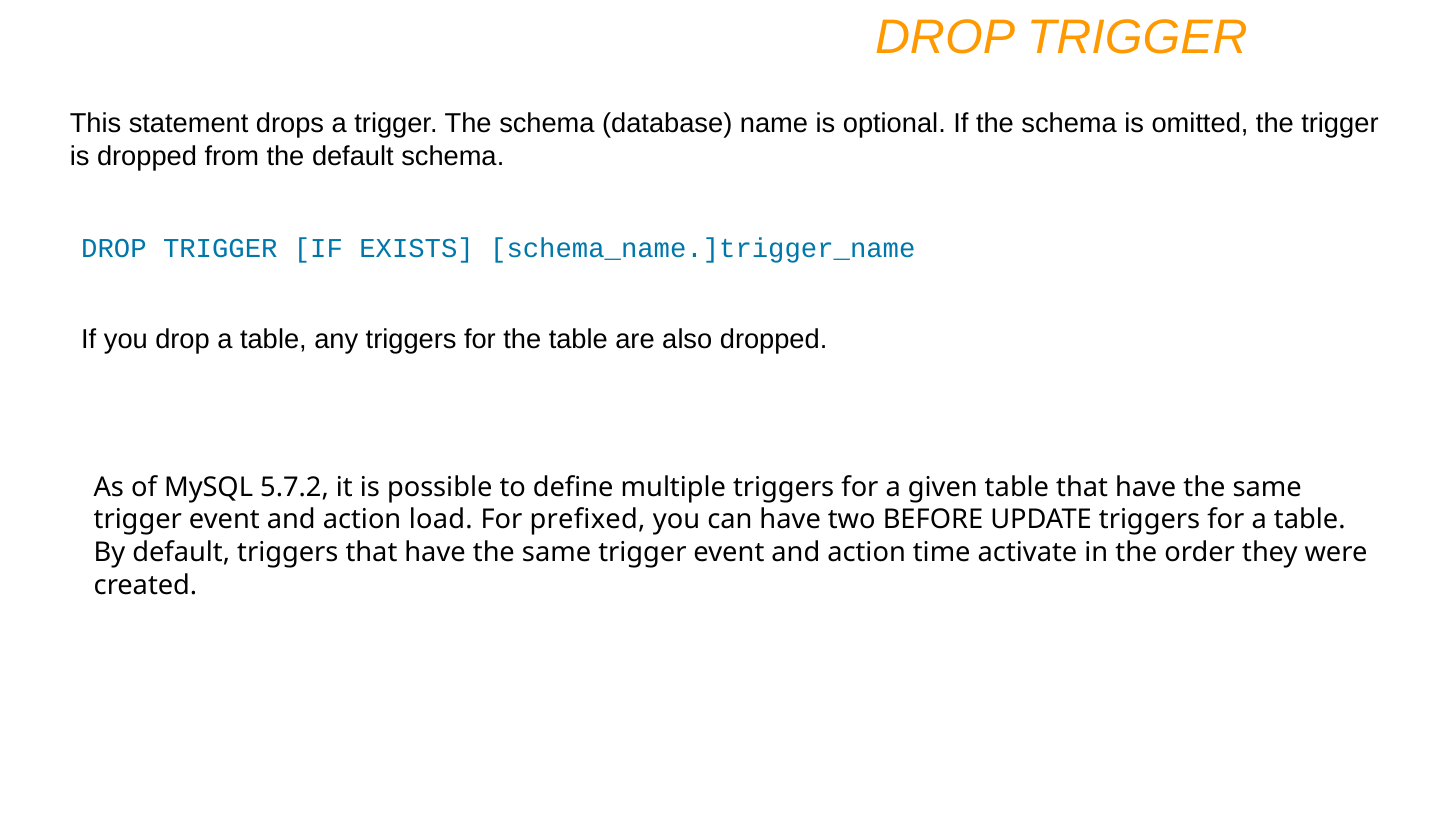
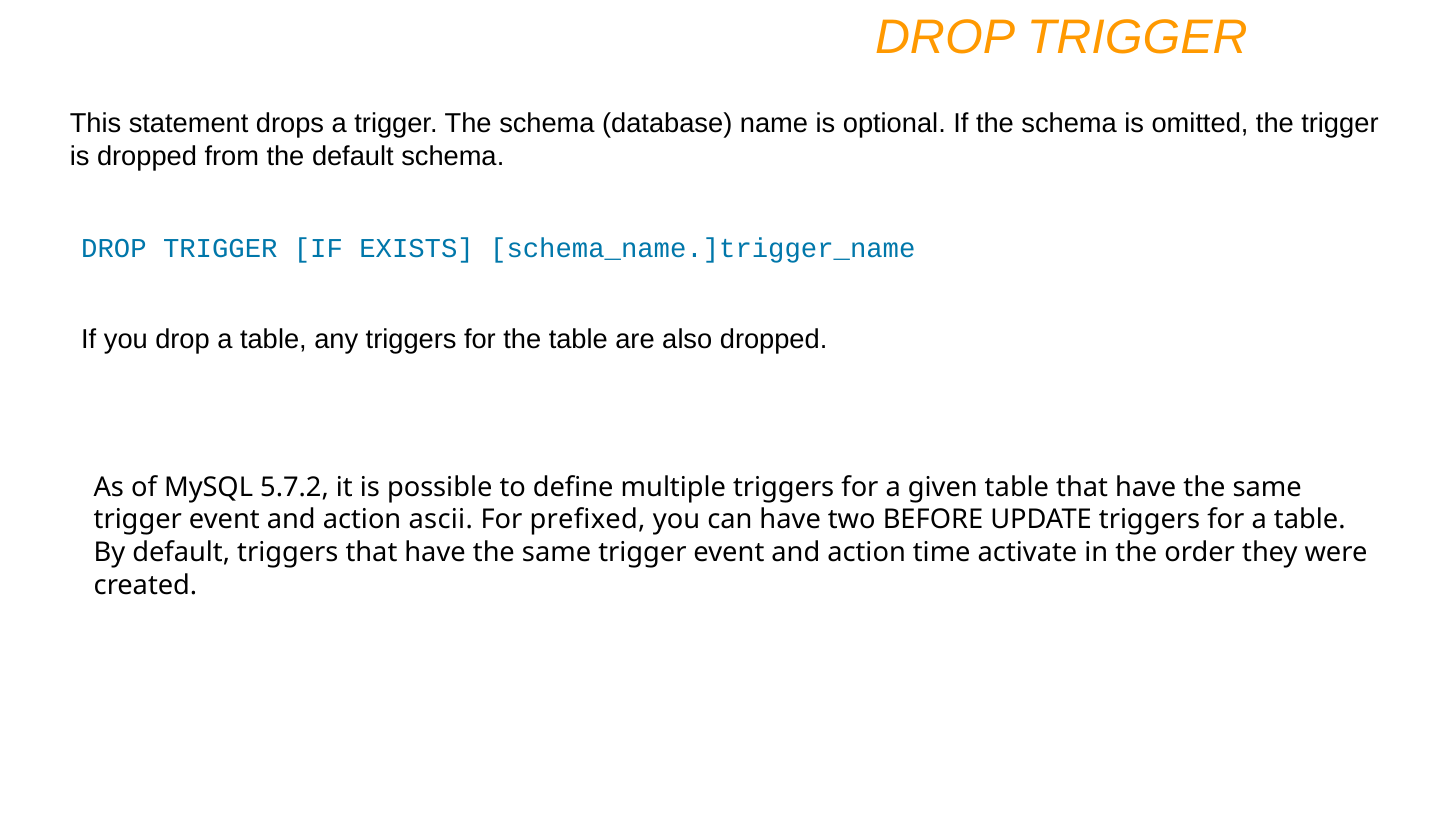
load: load -> ascii (441, 520)
